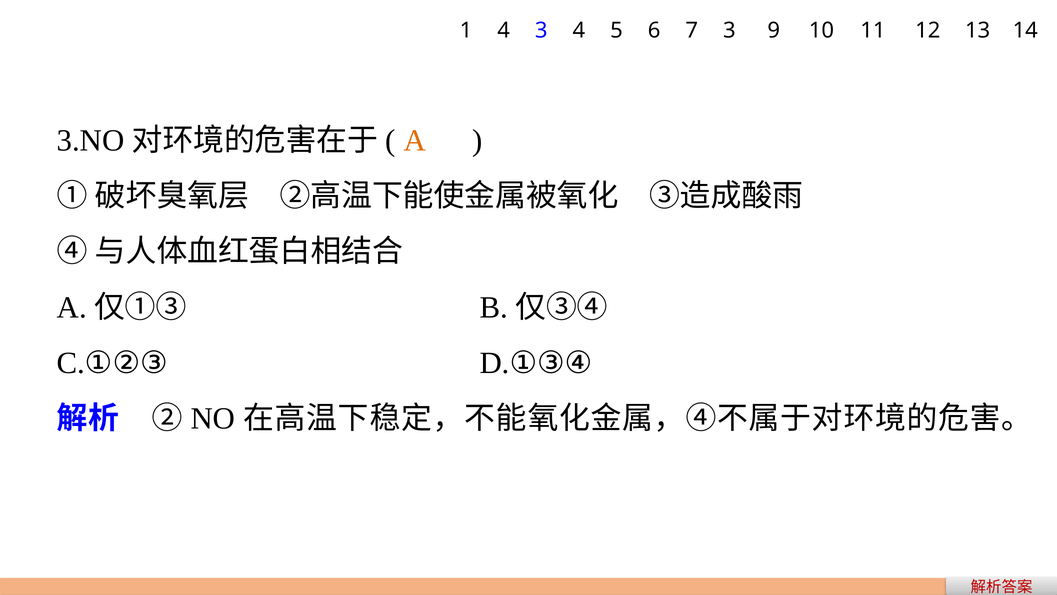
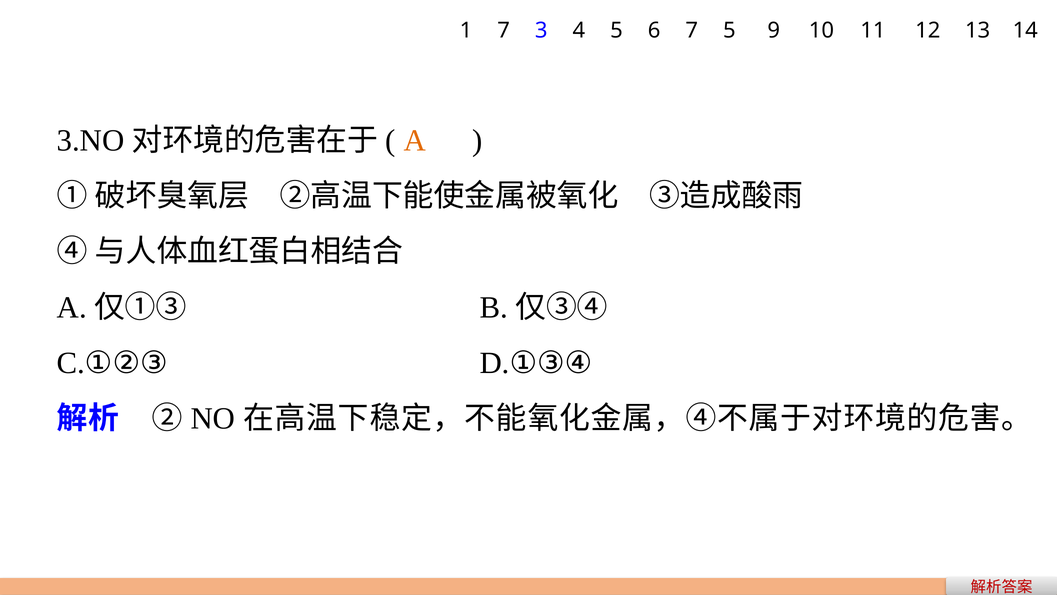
1 4: 4 -> 7 (504, 30)
7 3: 3 -> 5 (729, 30)
